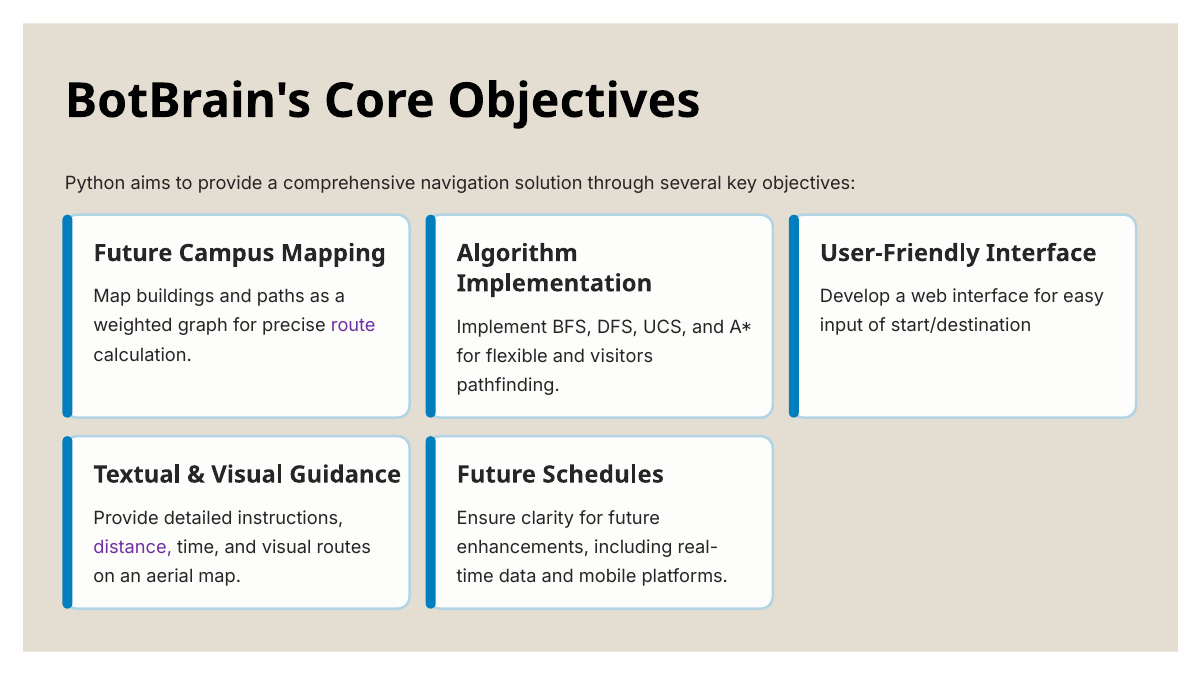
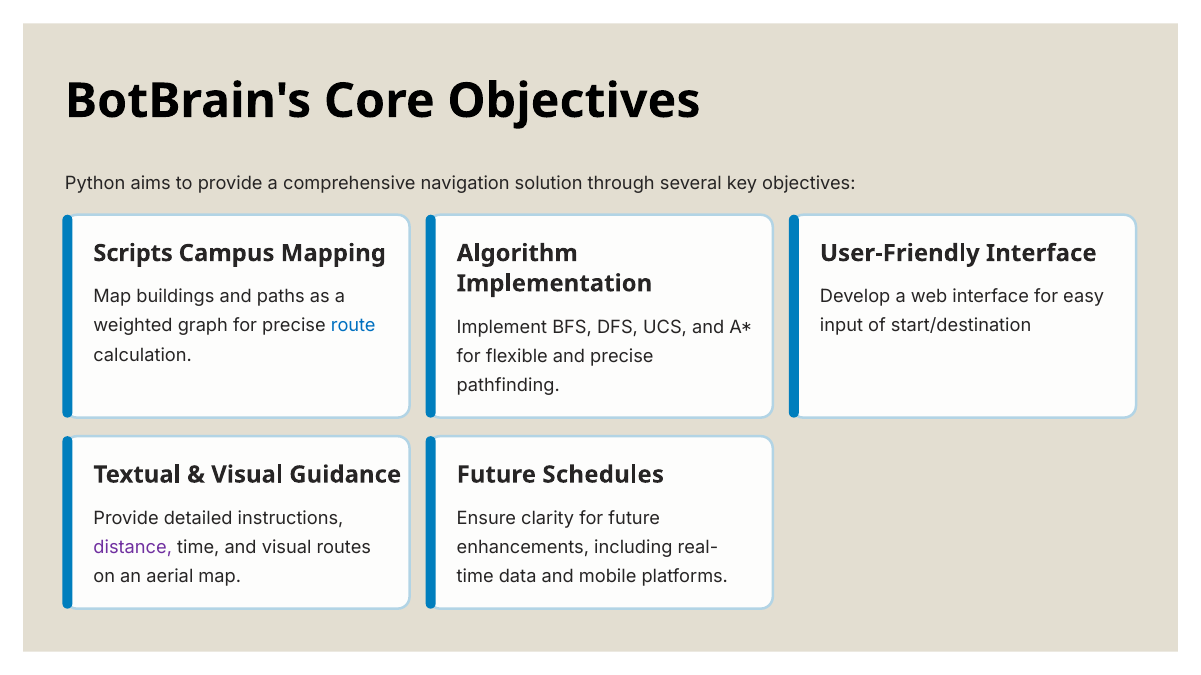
Future: Future -> Scripts (133, 253)
route colour: purple -> blue (353, 326)
and visitors: visitors -> precise (622, 357)
